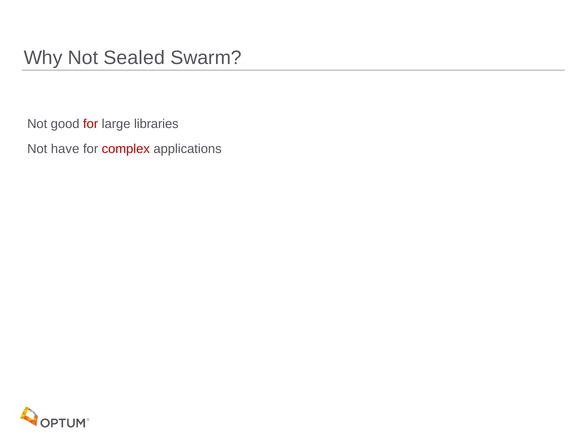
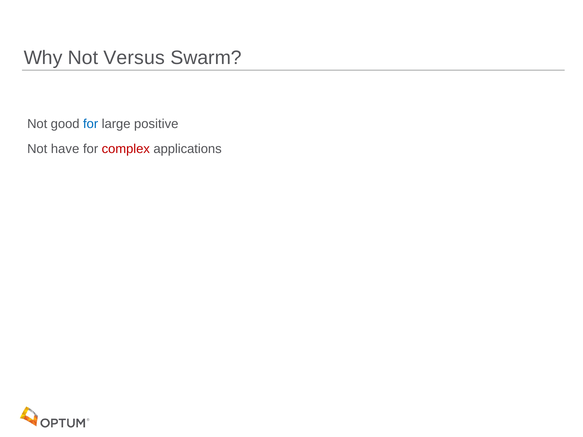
Sealed: Sealed -> Versus (134, 58)
for colour: red -> blue (91, 124)
libraries: libraries -> positive (156, 124)
